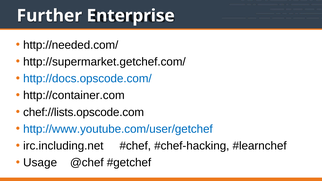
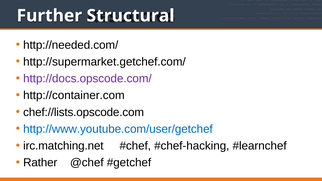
Enterprise: Enterprise -> Structural (131, 16)
http://docs.opscode.com/ colour: blue -> purple (87, 79)
irc.including.net: irc.including.net -> irc.matching.net (63, 146)
Usage: Usage -> Rather (40, 163)
